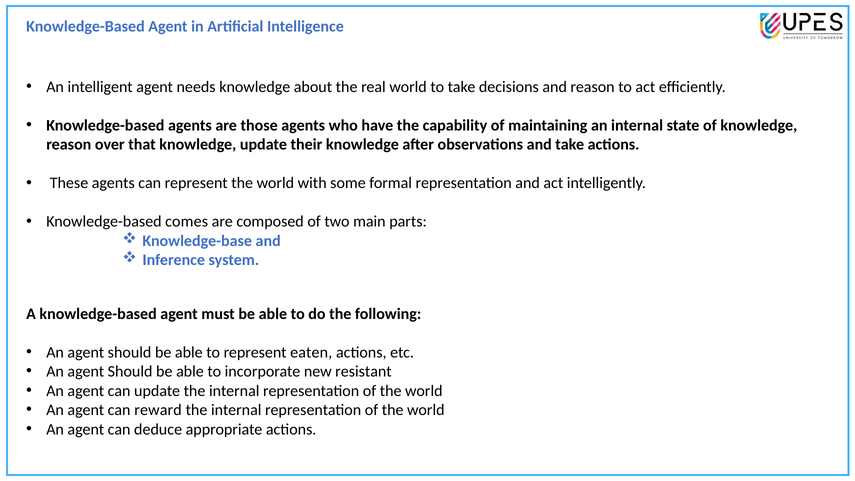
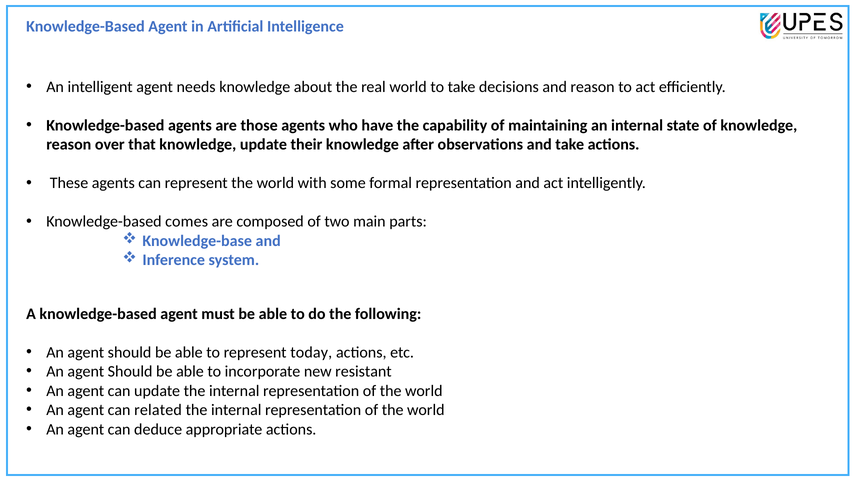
eaten: eaten -> today (311, 352)
reward: reward -> related (158, 410)
